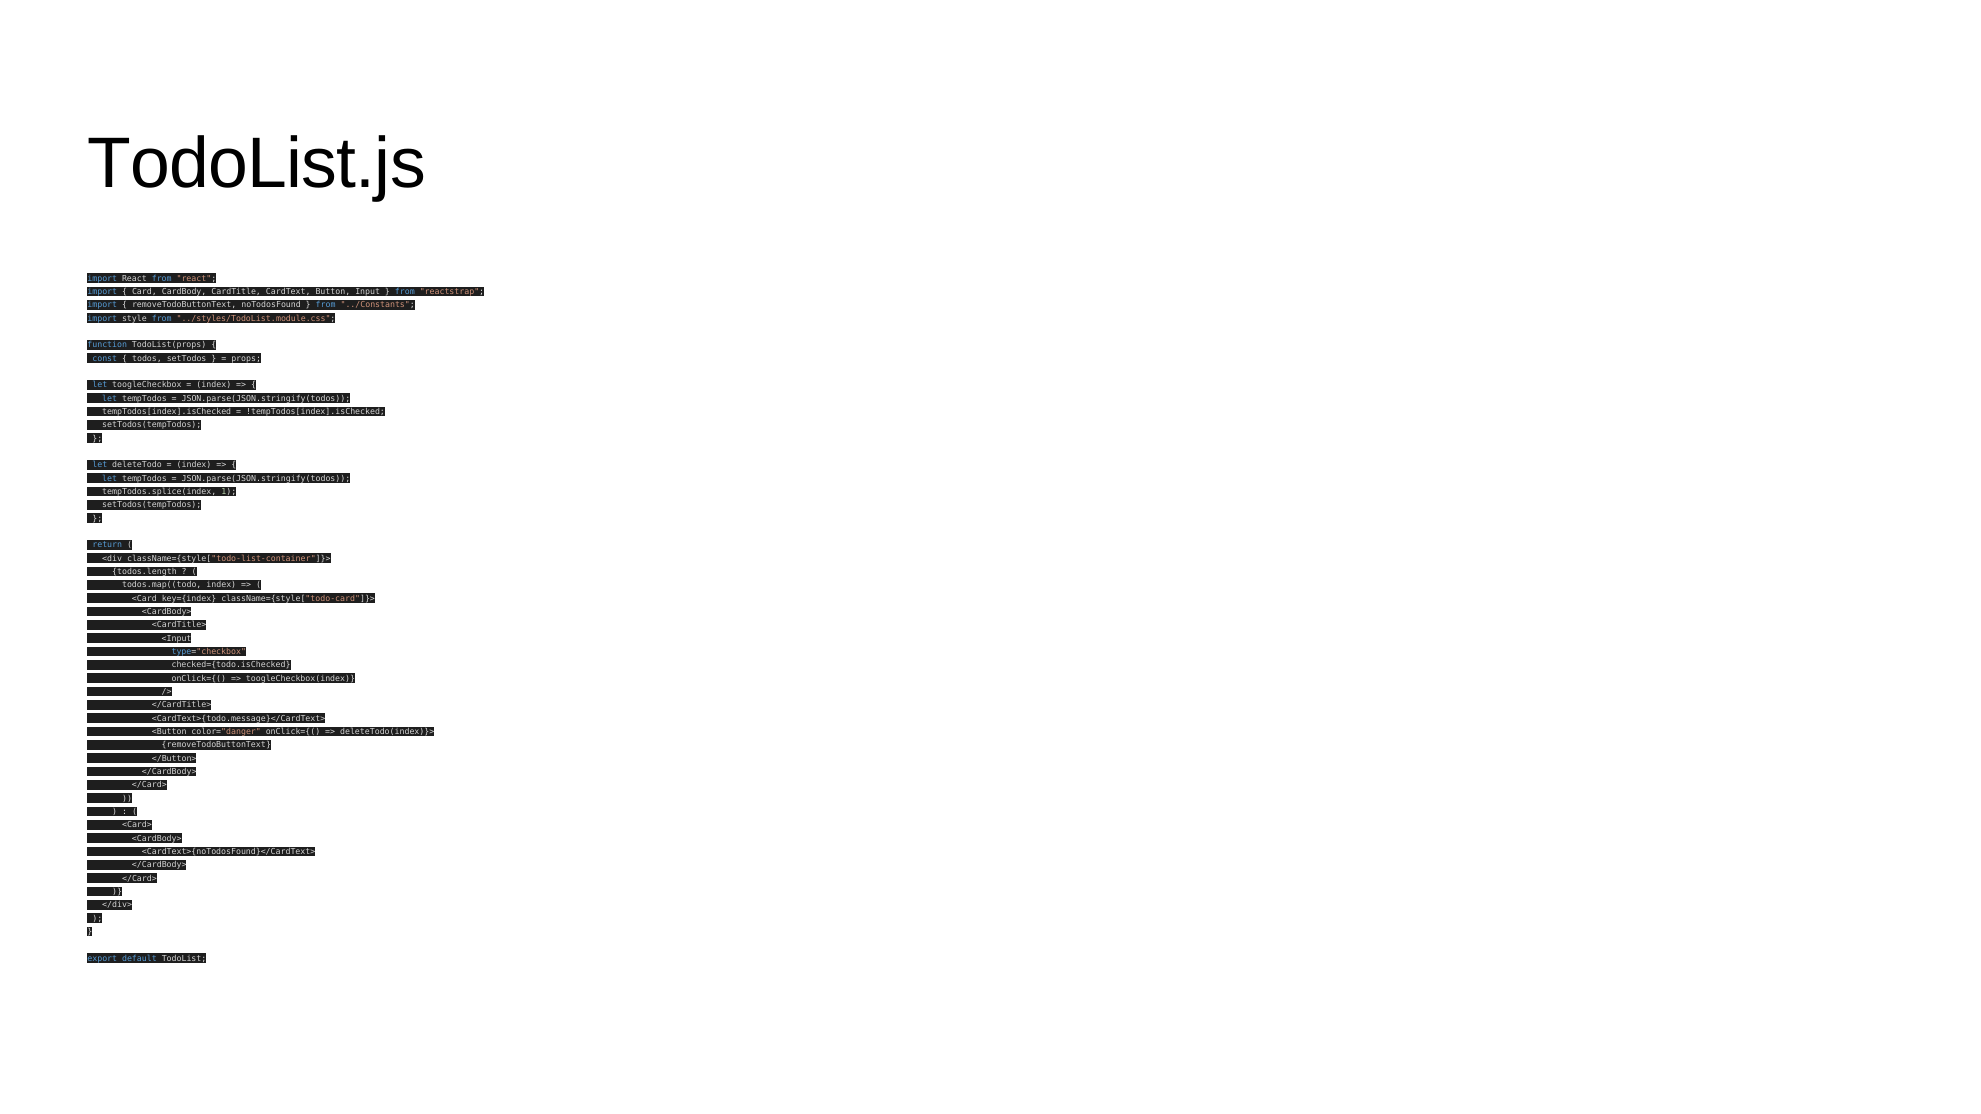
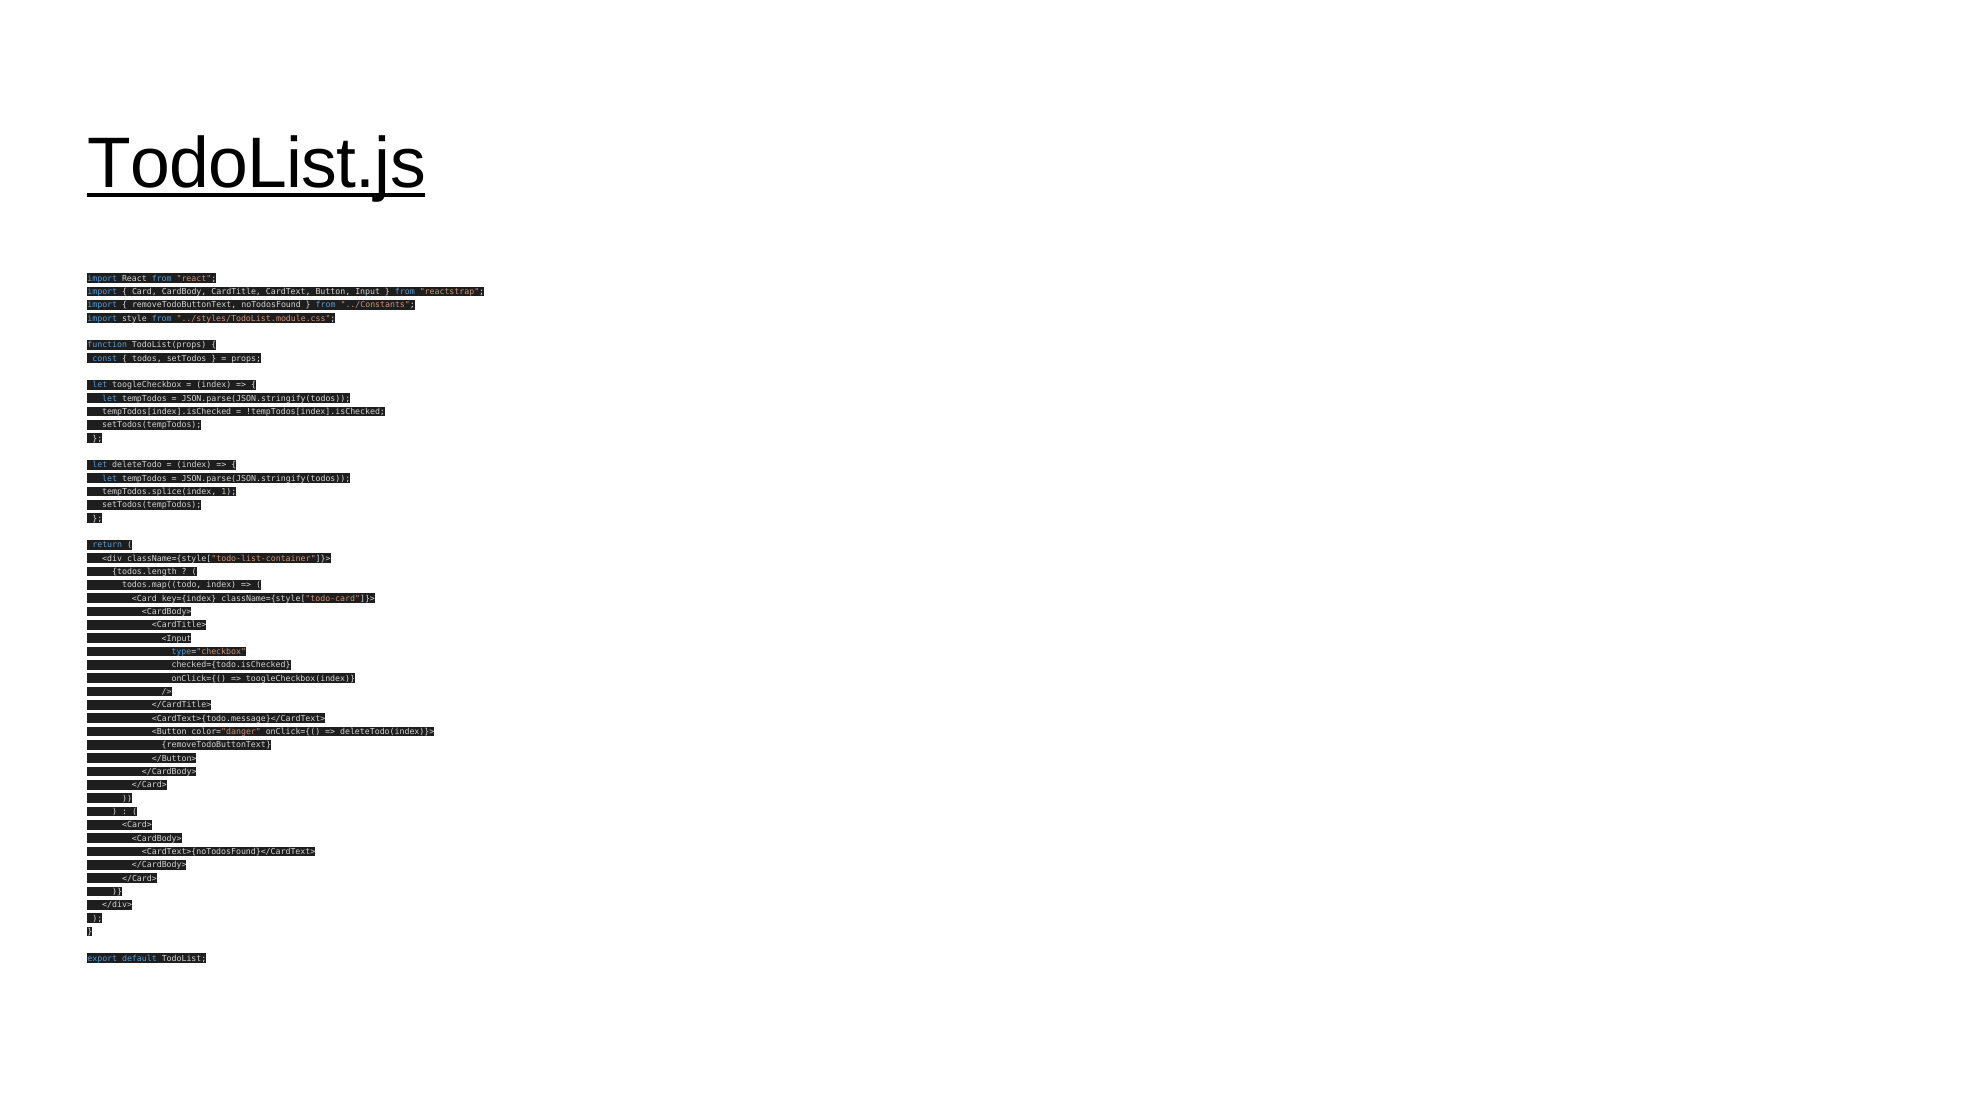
TodoList.js underline: none -> present (257, 164)
